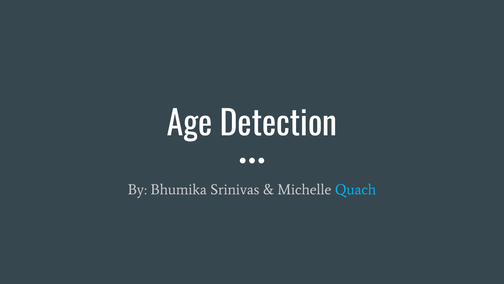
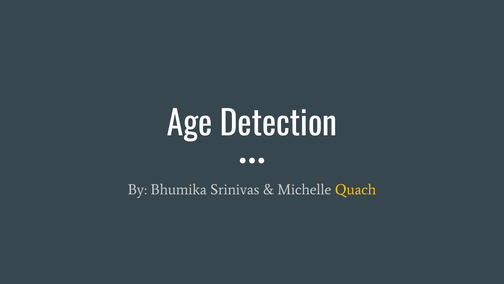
Quach colour: light blue -> yellow (356, 189)
